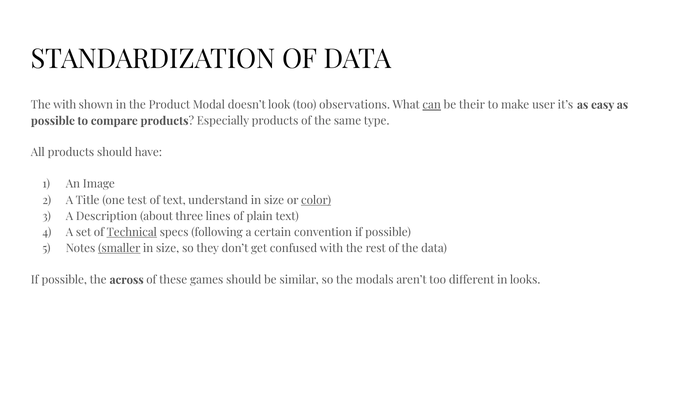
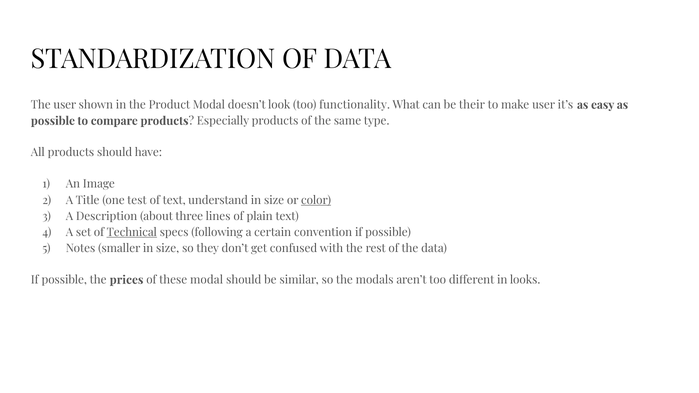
The with: with -> user (65, 105)
observations: observations -> functionality (355, 105)
can underline: present -> none (432, 105)
smaller underline: present -> none (119, 249)
across: across -> prices (127, 280)
these games: games -> modal (207, 280)
